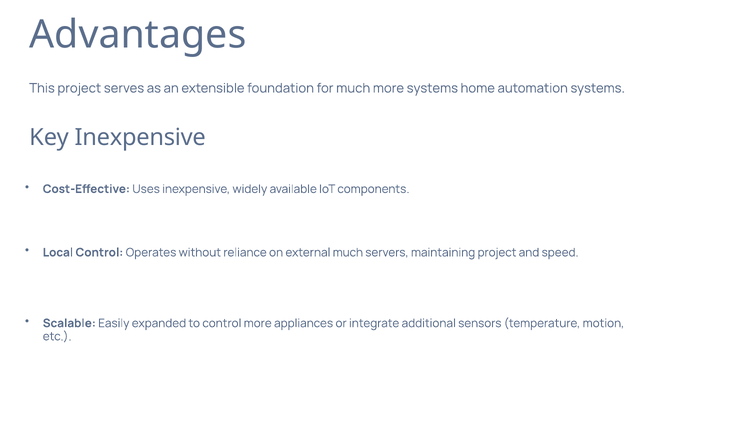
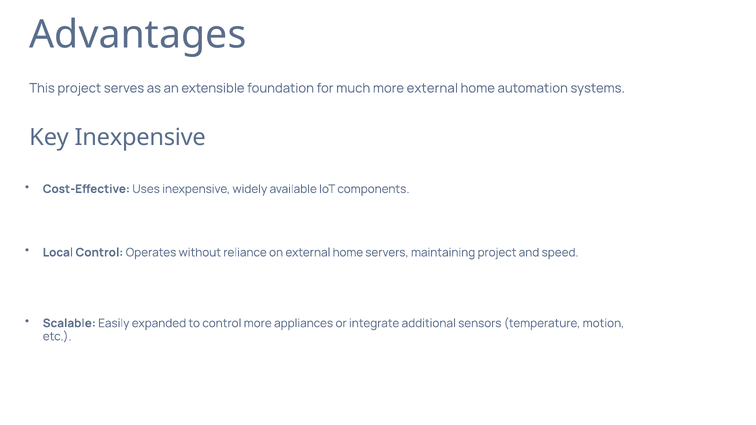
more systems: systems -> external (432, 88)
on external much: much -> home (348, 253)
